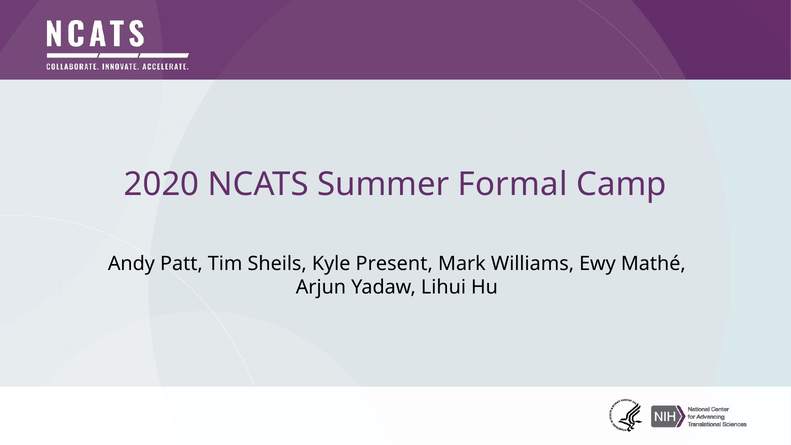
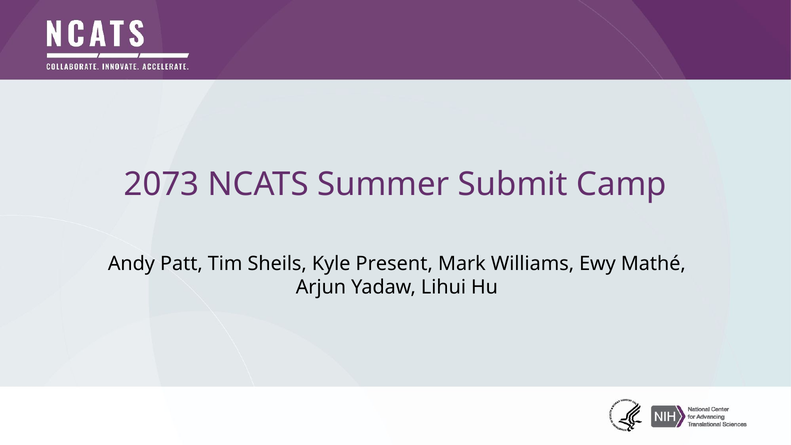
2020: 2020 -> 2073 (162, 184)
Formal: Formal -> Submit (513, 184)
